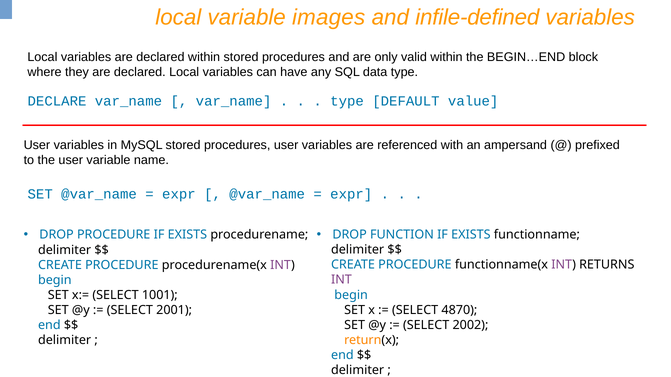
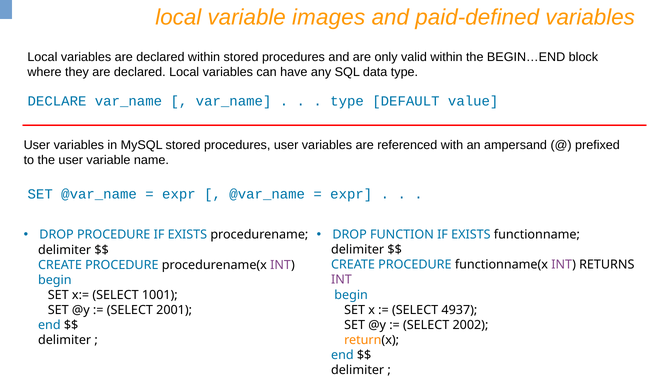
infile-defined: infile-defined -> paid-defined (477, 17)
4870: 4870 -> 4937 (459, 310)
